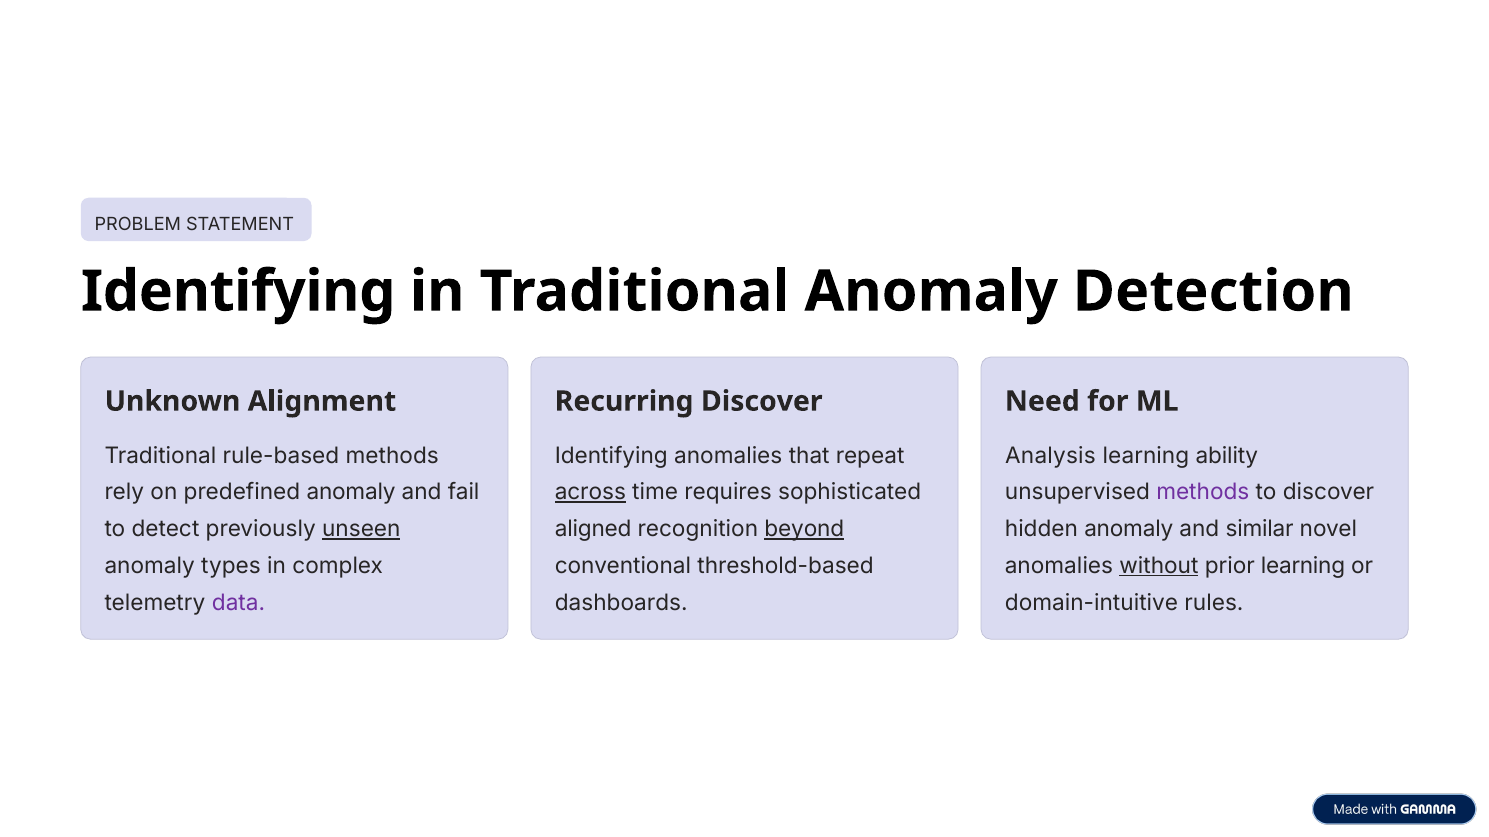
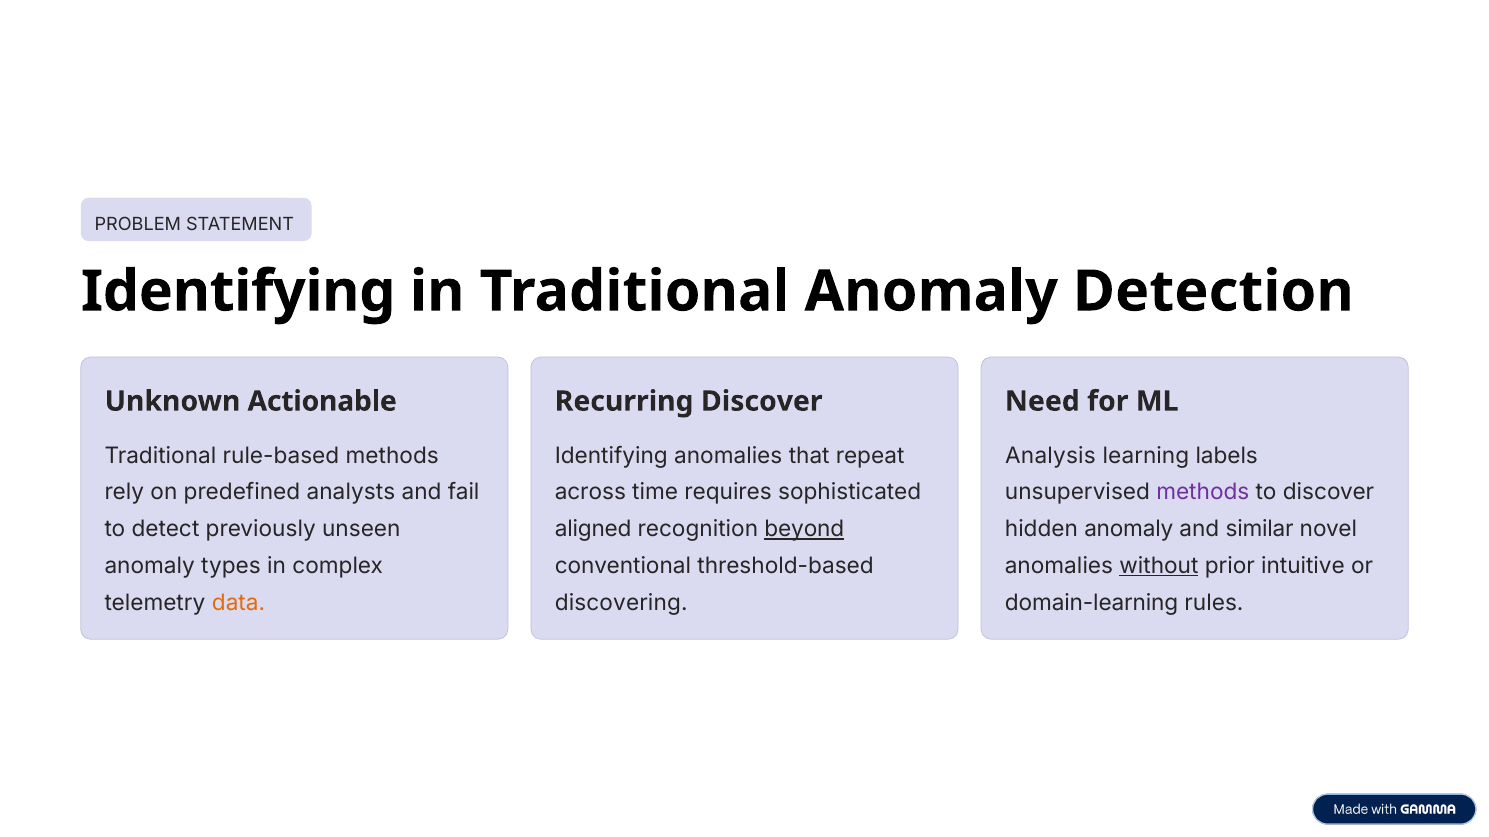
Alignment: Alignment -> Actionable (322, 402)
ability: ability -> labels (1227, 456)
predefined anomaly: anomaly -> analysts (351, 493)
across underline: present -> none (590, 493)
unseen underline: present -> none (361, 530)
prior learning: learning -> intuitive (1303, 566)
data colour: purple -> orange (238, 603)
dashboards: dashboards -> discovering (621, 603)
domain-intuitive: domain-intuitive -> domain-learning (1092, 603)
